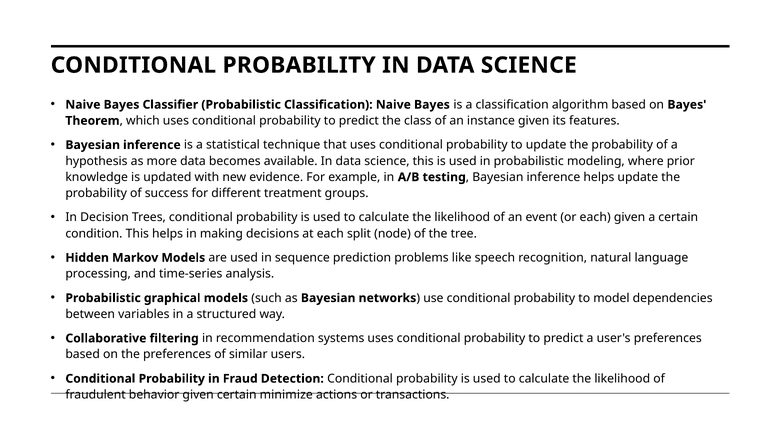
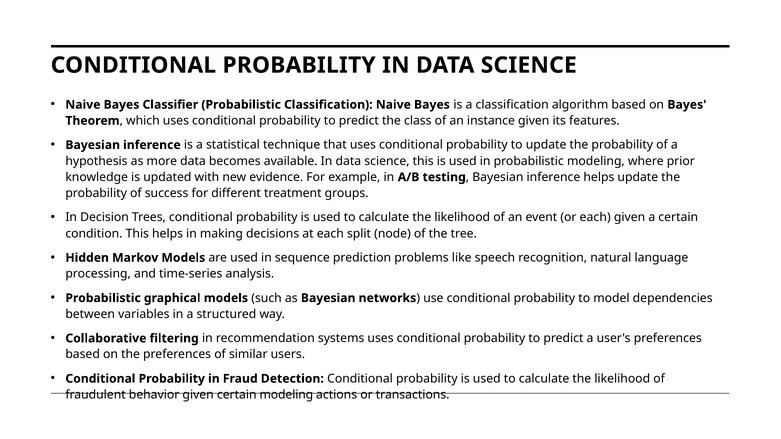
certain minimize: minimize -> modeling (286, 395)
